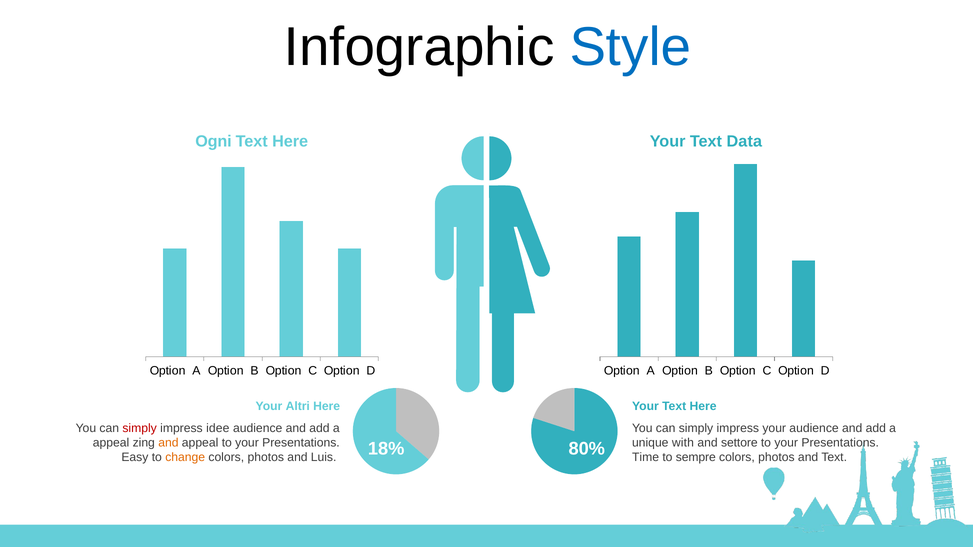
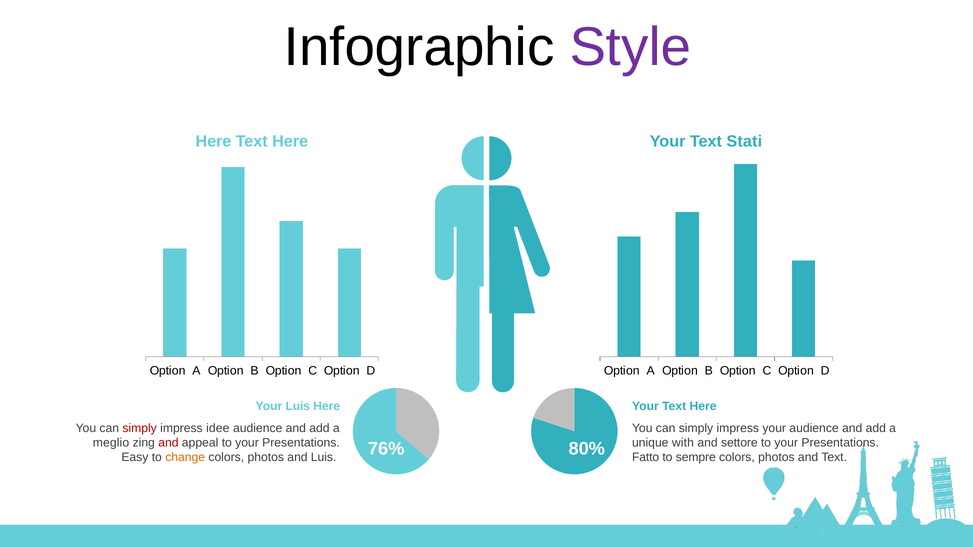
Style colour: blue -> purple (630, 47)
Ogni: Ogni -> Here (213, 142)
Data: Data -> Stati (744, 142)
Your Altri: Altri -> Luis (298, 406)
appeal: appeal -> meglio (111, 443)
and colour: orange -> red (168, 443)
18%: 18% -> 76% (386, 449)
Time: Time -> Fatto (646, 458)
